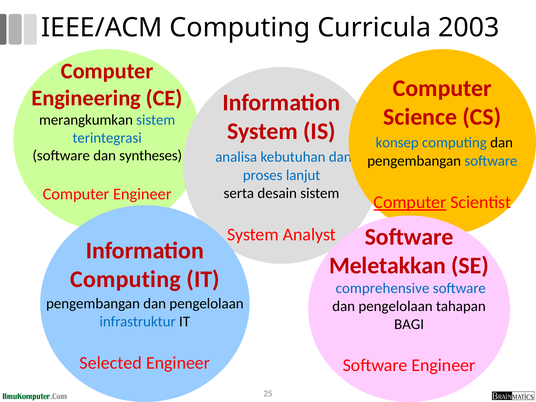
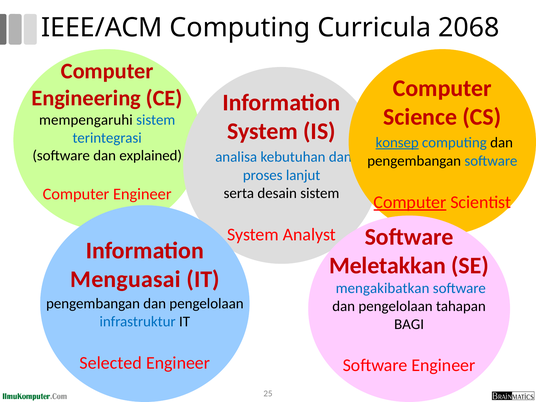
2003: 2003 -> 2068 (469, 27)
merangkumkan: merangkumkan -> mempengaruhi (86, 120)
konsep underline: none -> present (397, 143)
syntheses: syntheses -> explained (151, 156)
Computing: Computing -> Menguasai (125, 279)
comprehensive: comprehensive -> mengakibatkan (383, 288)
